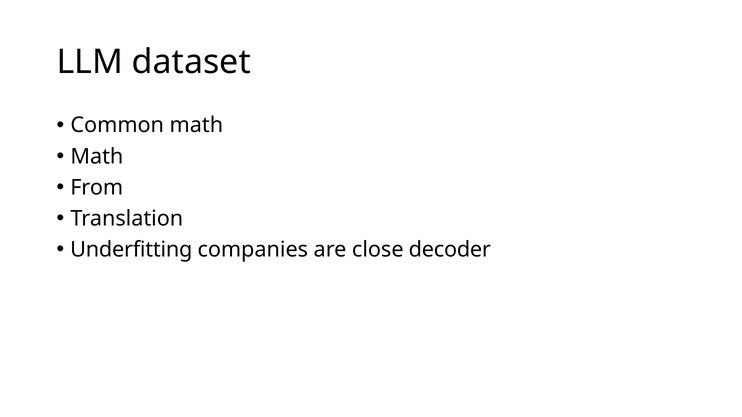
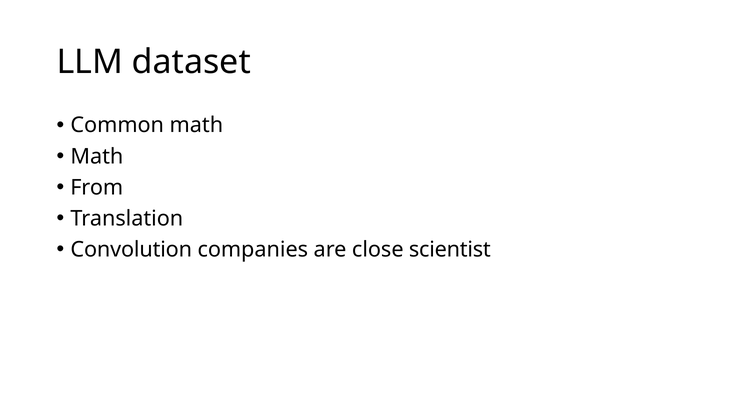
Underfitting: Underfitting -> Convolution (131, 250)
decoder: decoder -> scientist (450, 250)
